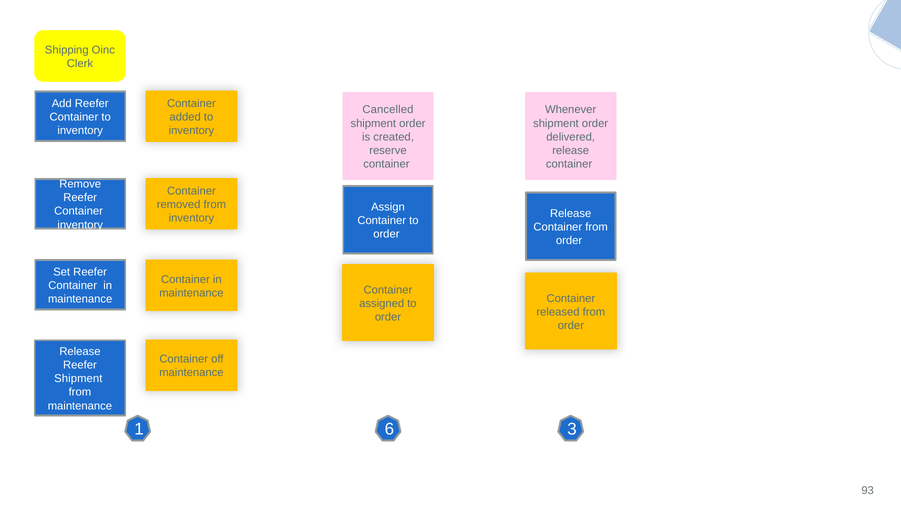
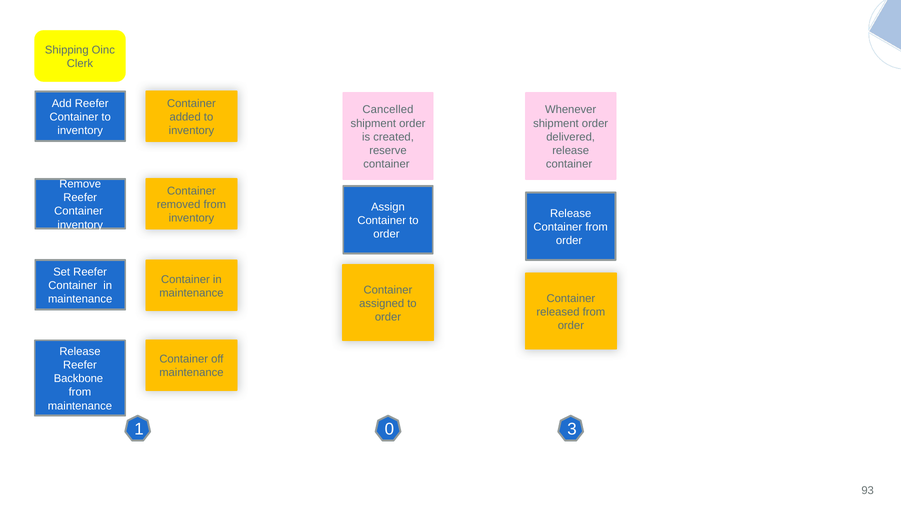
Shipment: Shipment -> Backbone (78, 379)
6: 6 -> 0 (389, 429)
